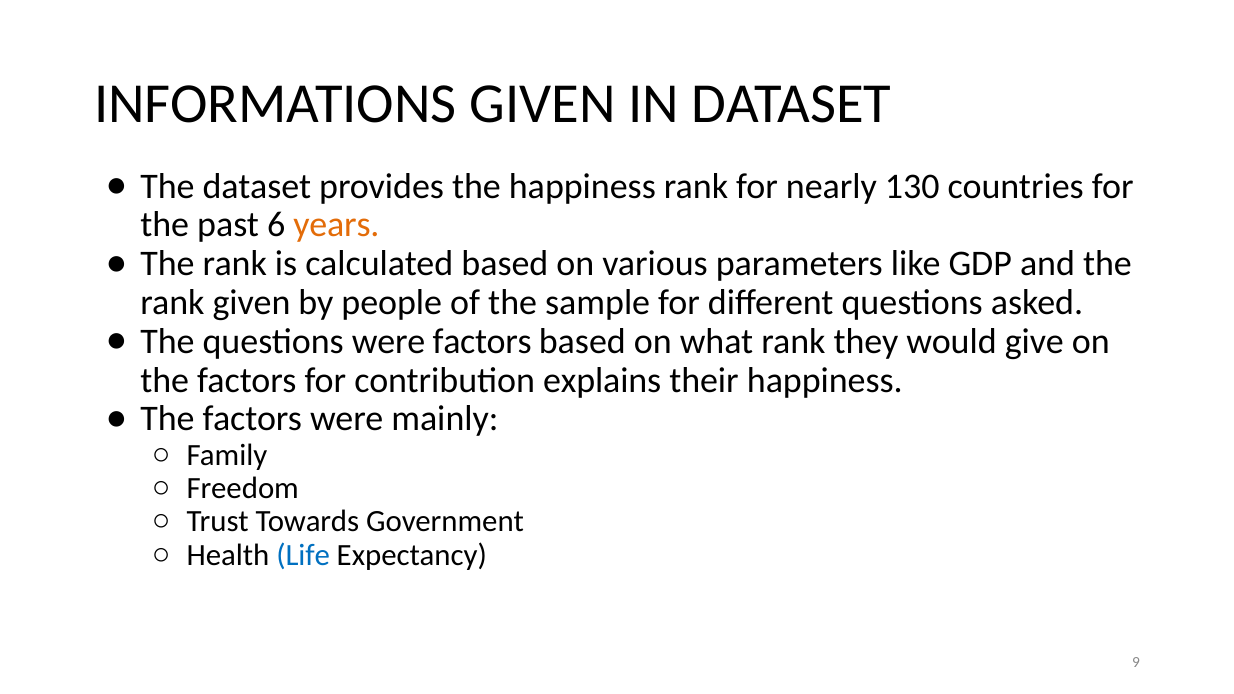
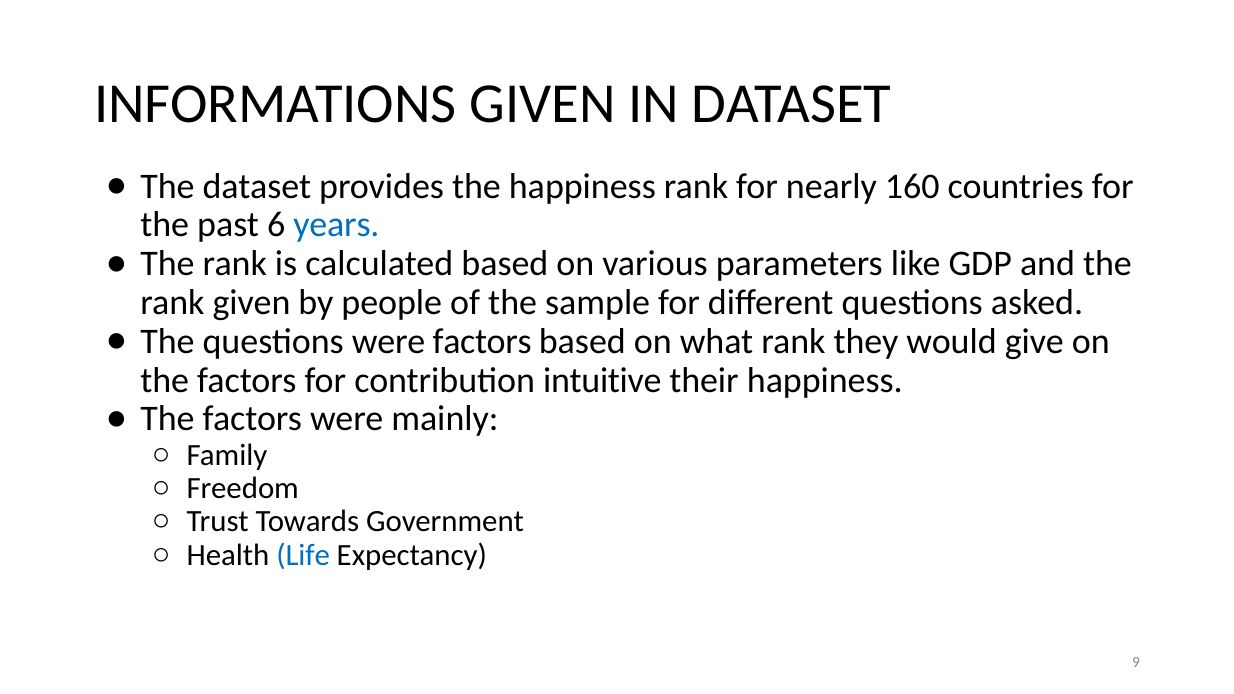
130: 130 -> 160 (912, 186)
years colour: orange -> blue (336, 225)
explains: explains -> intuitive (602, 380)
